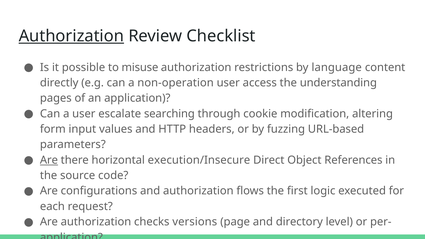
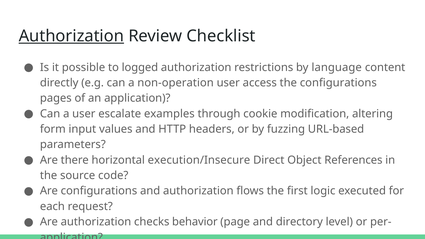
misuse: misuse -> logged (140, 67)
the understanding: understanding -> configurations (338, 83)
searching: searching -> examples (169, 114)
Are underline: present -> none (49, 160)
versions: versions -> behavior (195, 222)
